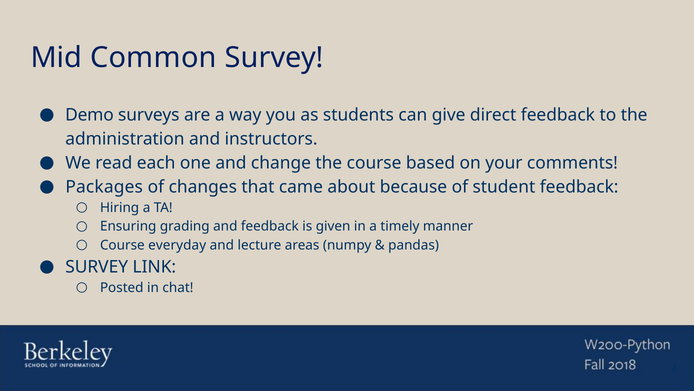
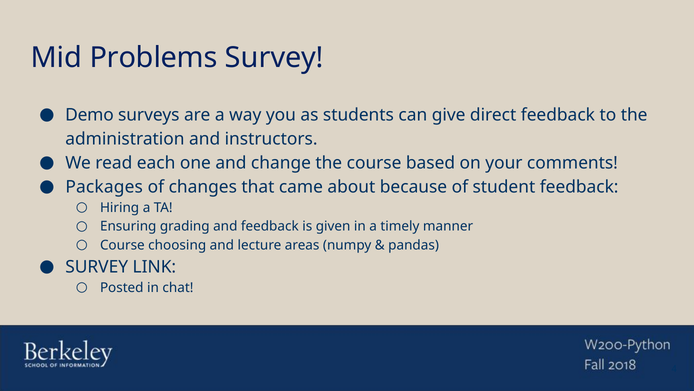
Common: Common -> Problems (154, 57)
everyday: everyday -> choosing (177, 245)
